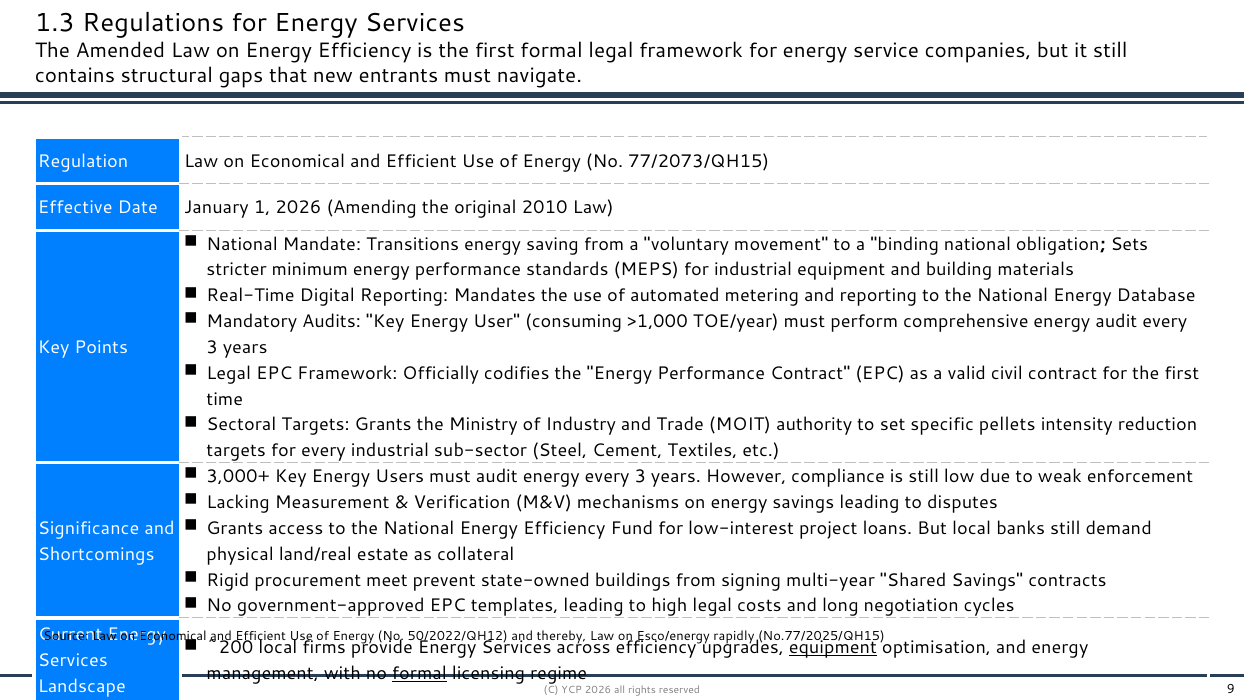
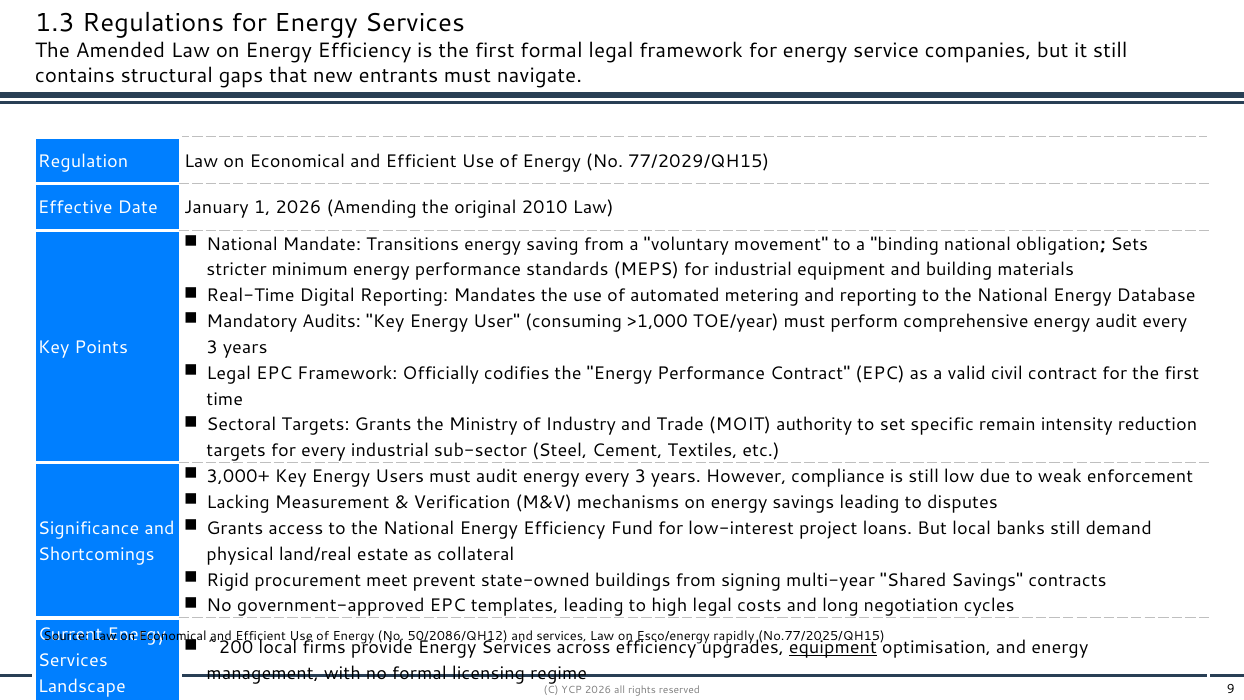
77/2073/QH15: 77/2073/QH15 -> 77/2029/QH15 (699, 161)
pellets: pellets -> remain (1007, 425)
50/2022/QH12: 50/2022/QH12 -> 50/2086/QH12 (458, 636)
and thereby: thereby -> services (561, 636)
formal underline: present -> none (419, 673)
